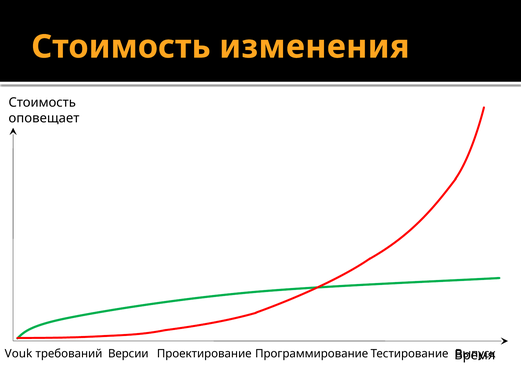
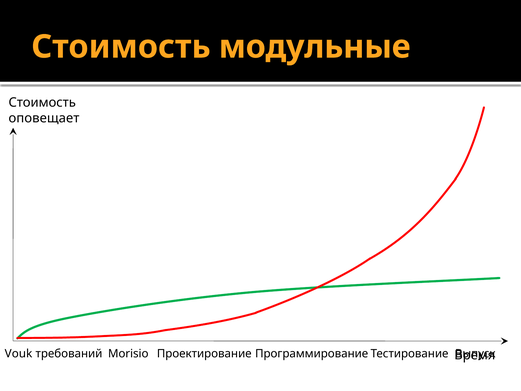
изменения: изменения -> модульные (315, 47)
Версии: Версии -> Morisio (128, 353)
